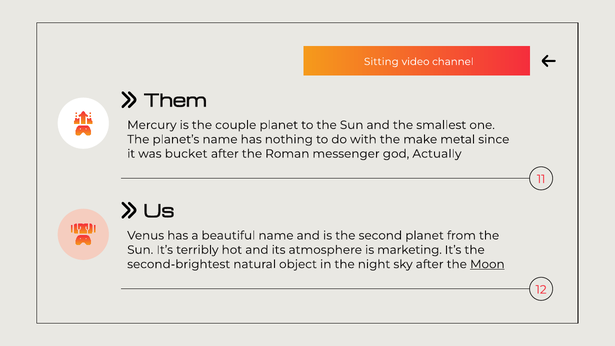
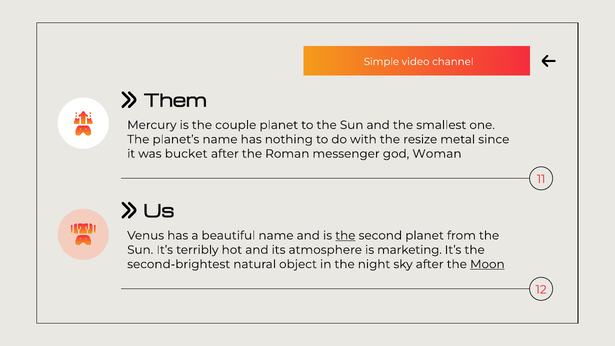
Sitting: Sitting -> Simple (381, 62)
make: make -> resize (420, 139)
Actually: Actually -> Woman (437, 154)
the underline: none -> present (345, 235)
